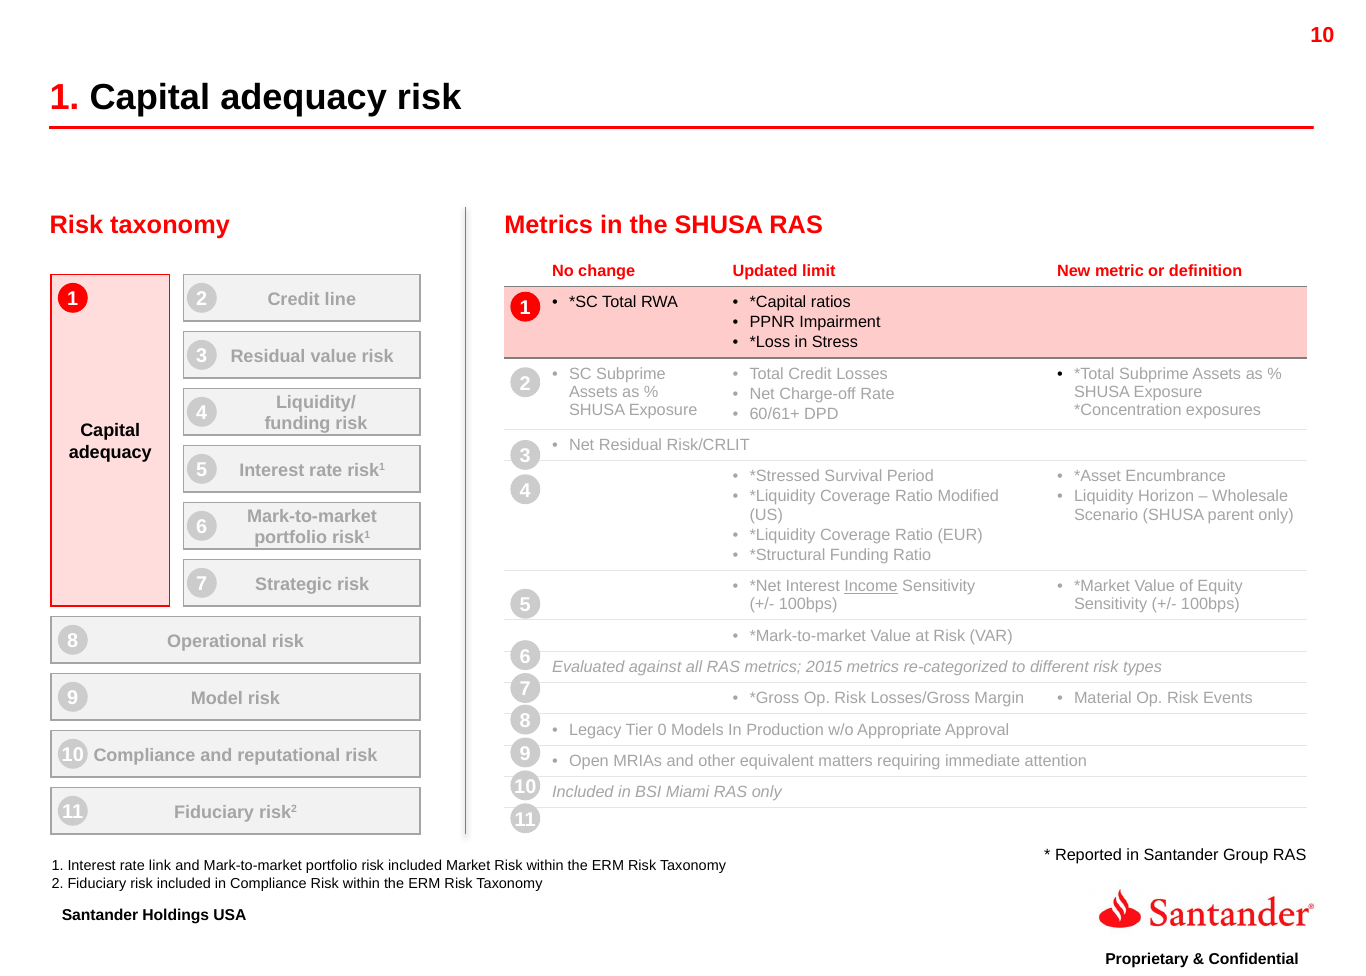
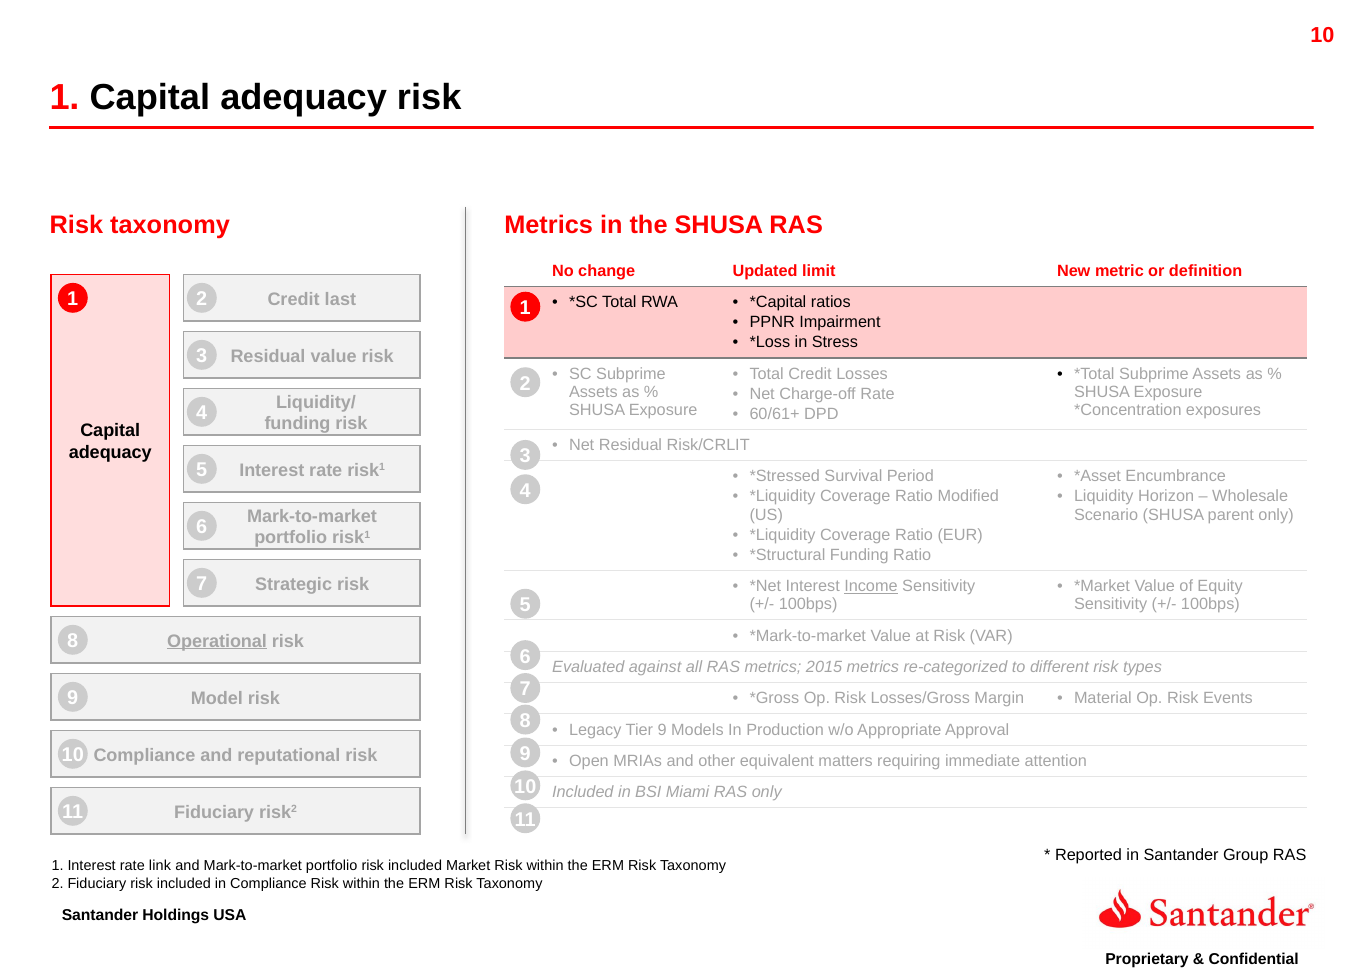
line: line -> last (340, 299)
Operational underline: none -> present (217, 641)
Tier 0: 0 -> 9 (662, 729)
